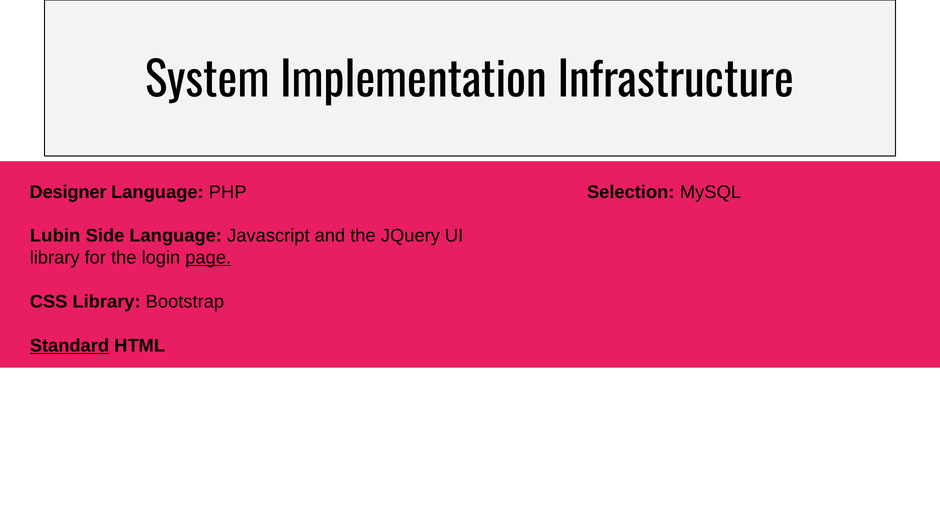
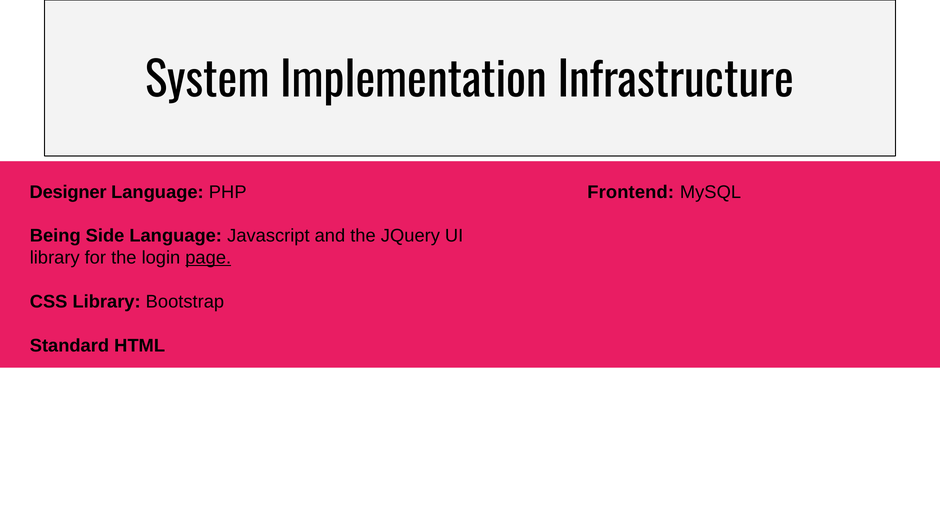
Selection: Selection -> Frontend (631, 192)
Lubin: Lubin -> Being (55, 236)
Standard underline: present -> none (69, 346)
